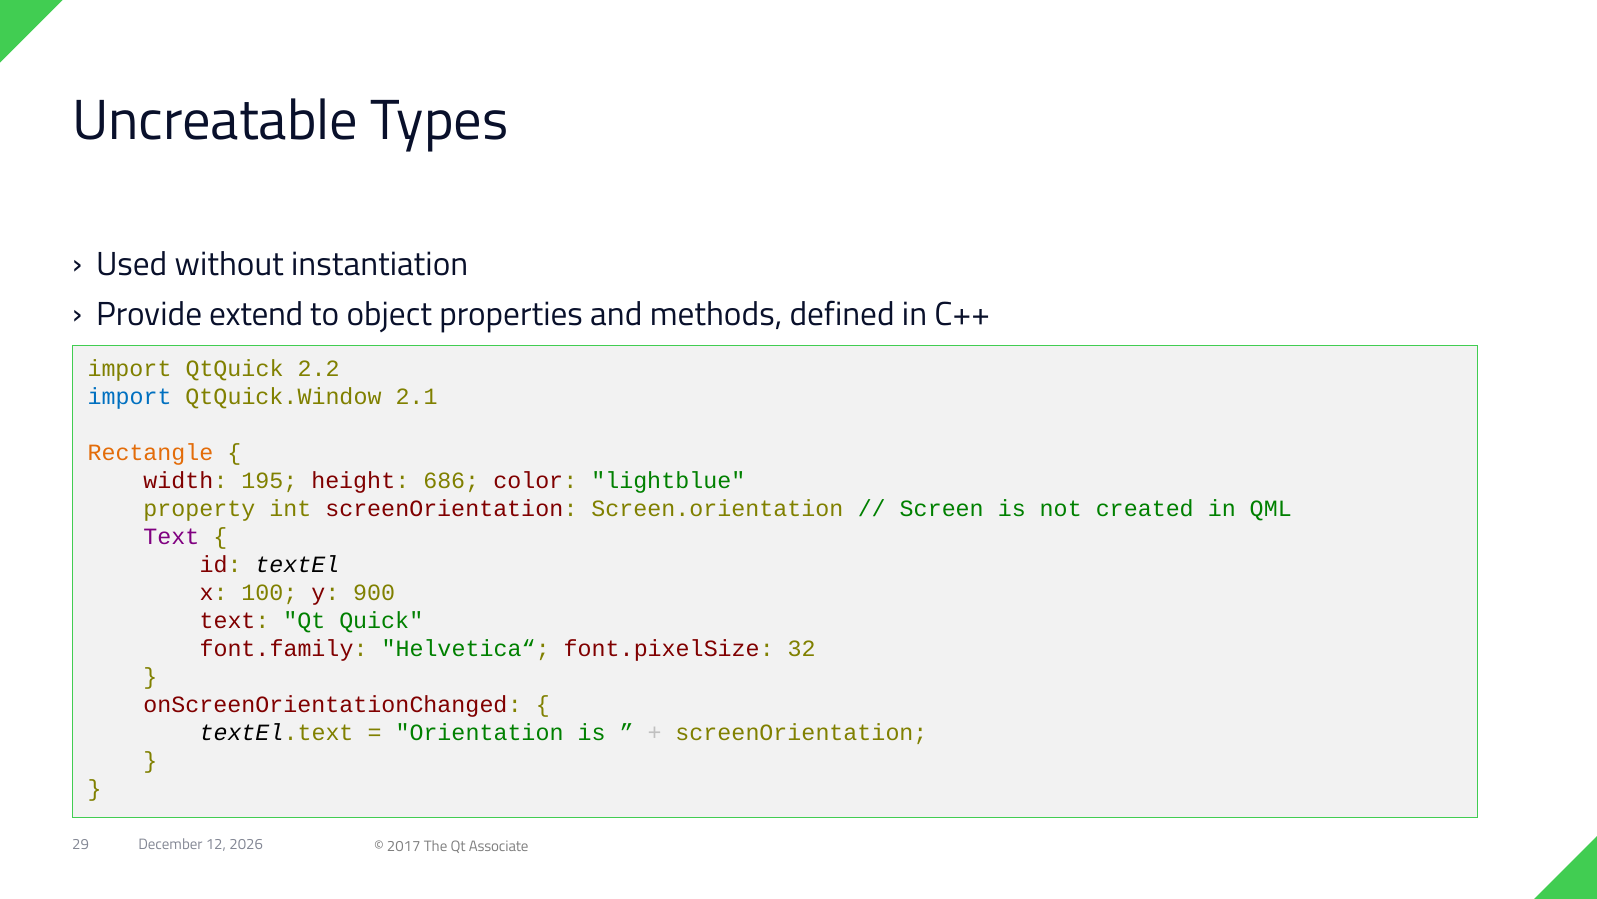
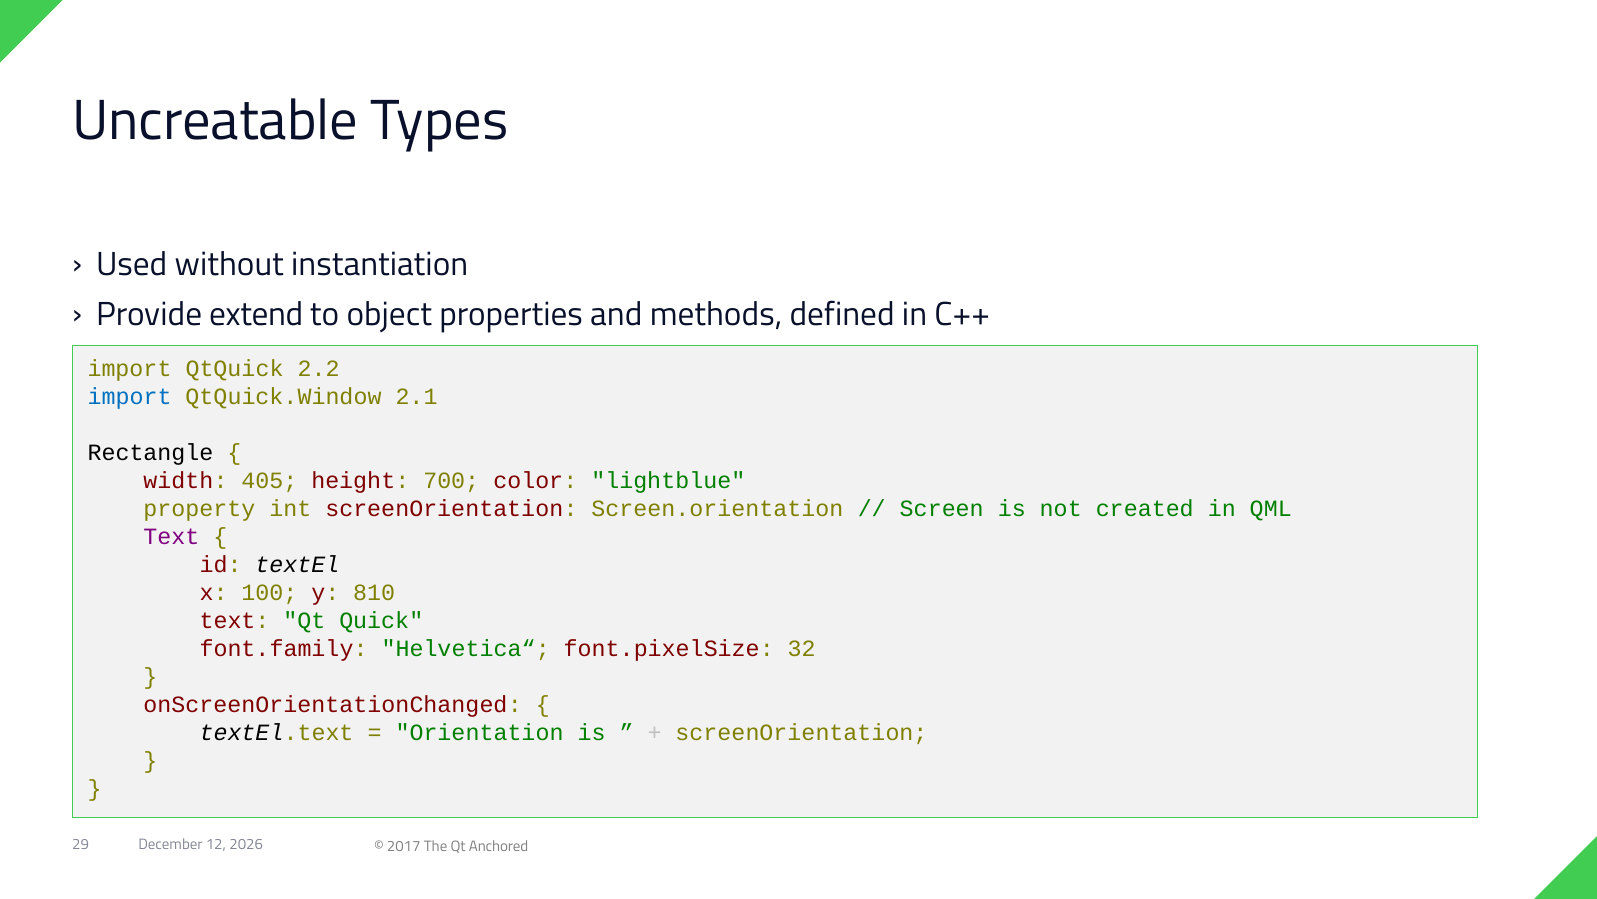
Rectangle colour: orange -> black (150, 453)
195: 195 -> 405 (269, 481)
686: 686 -> 700 (451, 481)
900: 900 -> 810 (374, 593)
Associate: Associate -> Anchored (499, 847)
